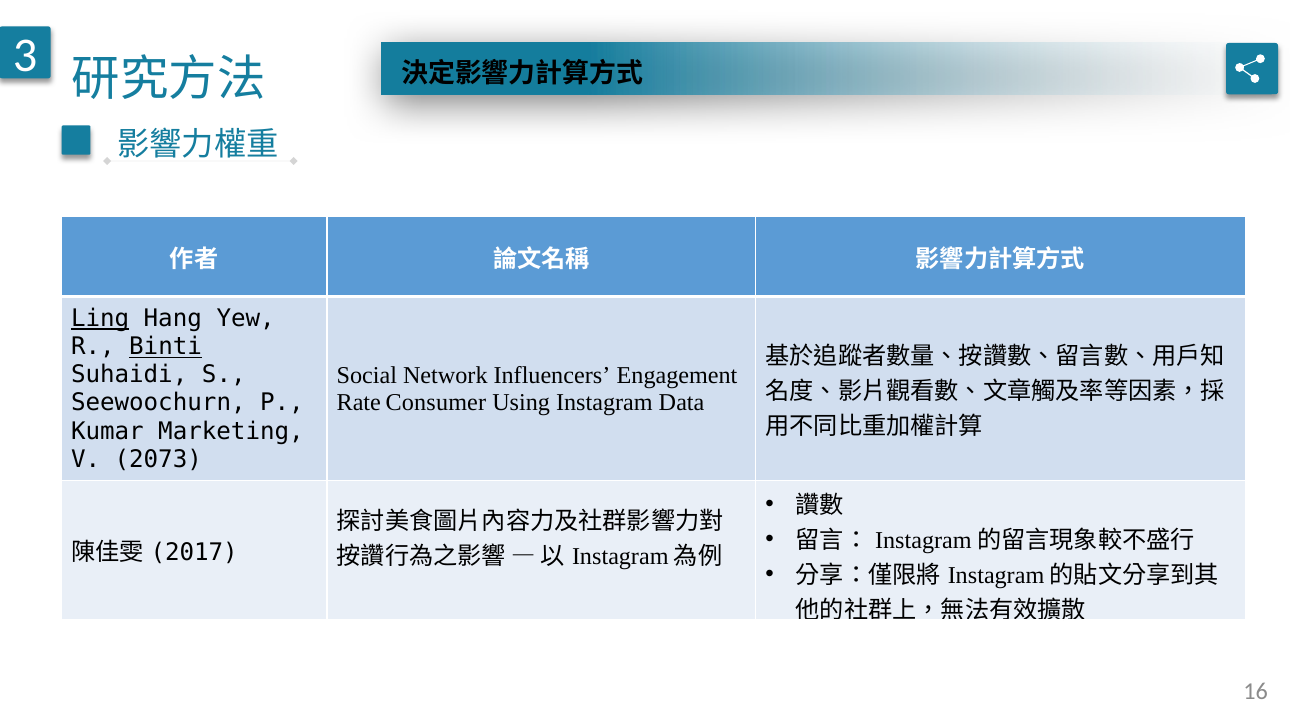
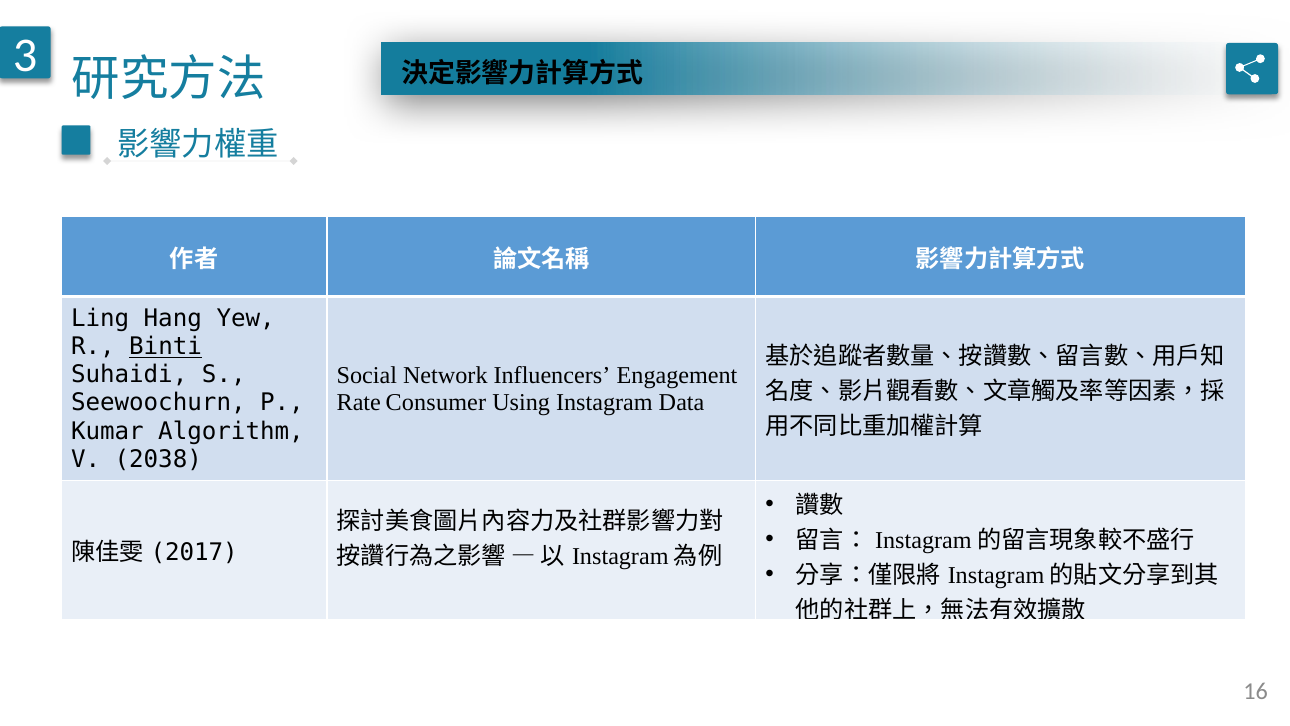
Ling underline: present -> none (100, 319)
Marketing: Marketing -> Algorithm (231, 431)
2073: 2073 -> 2038 (158, 459)
